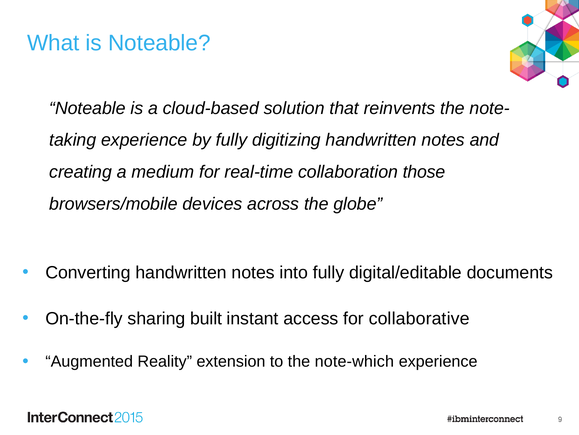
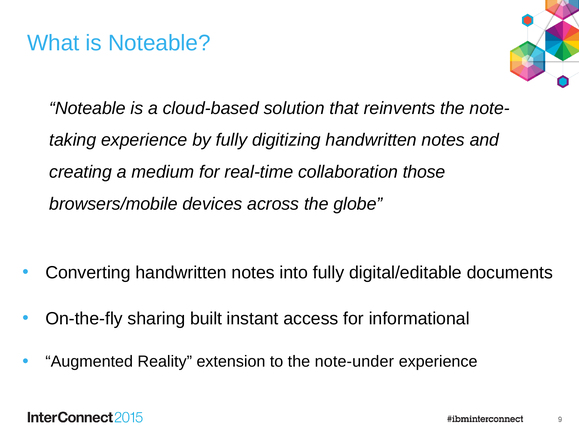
collaborative: collaborative -> informational (419, 318)
note-which: note-which -> note-under (354, 361)
